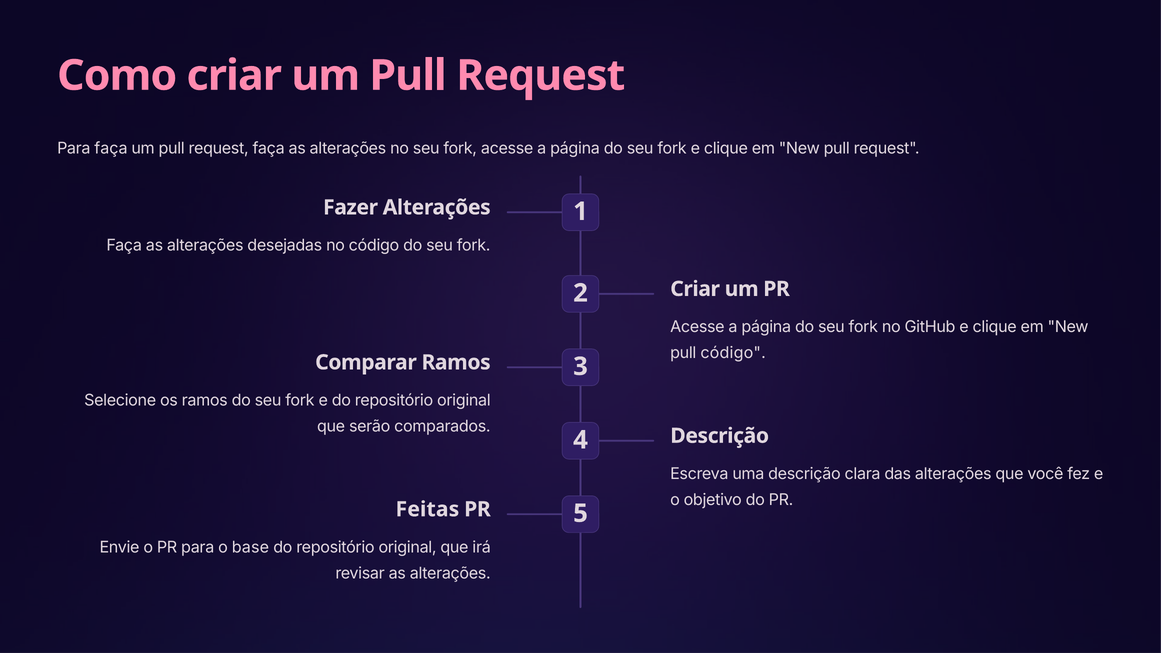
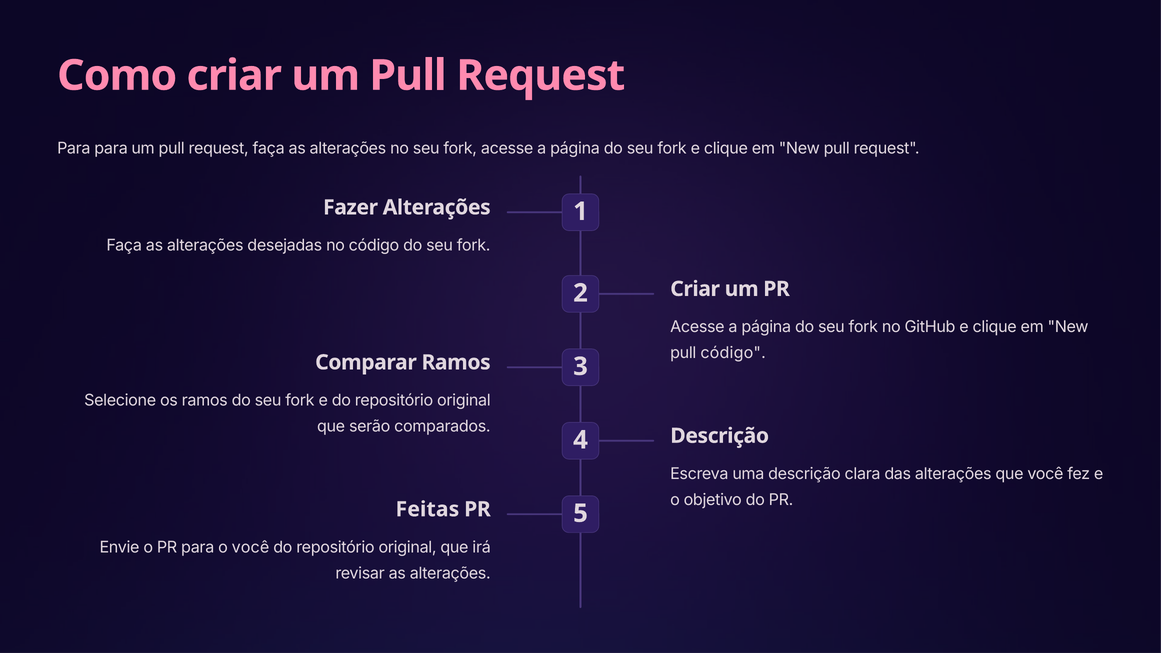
Para faça: faça -> para (111, 148)
o base: base -> você (251, 548)
